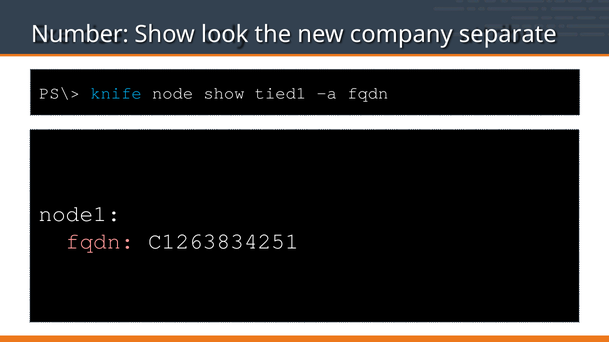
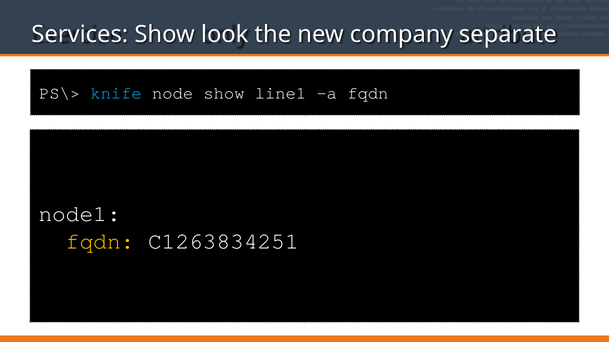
Number: Number -> Services (80, 35)
tied1: tied1 -> line1 (280, 93)
fqdn colour: pink -> yellow (100, 242)
